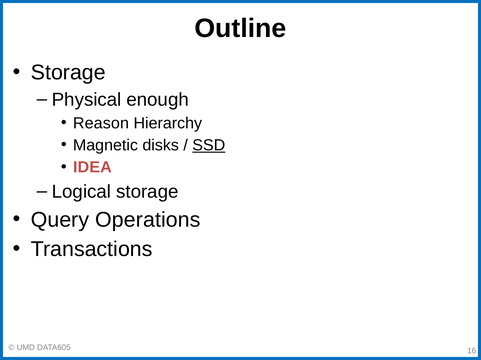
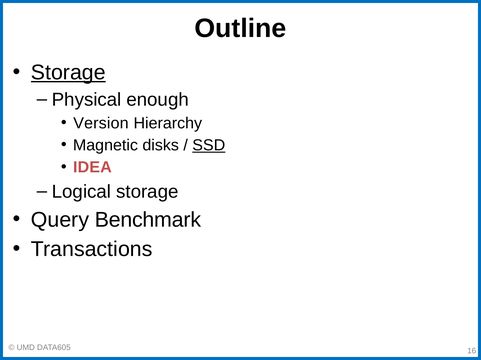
Storage underline: none -> present (68, 73)
Reason: Reason -> Version (101, 123)
Operations: Operations -> Benchmark (148, 220)
